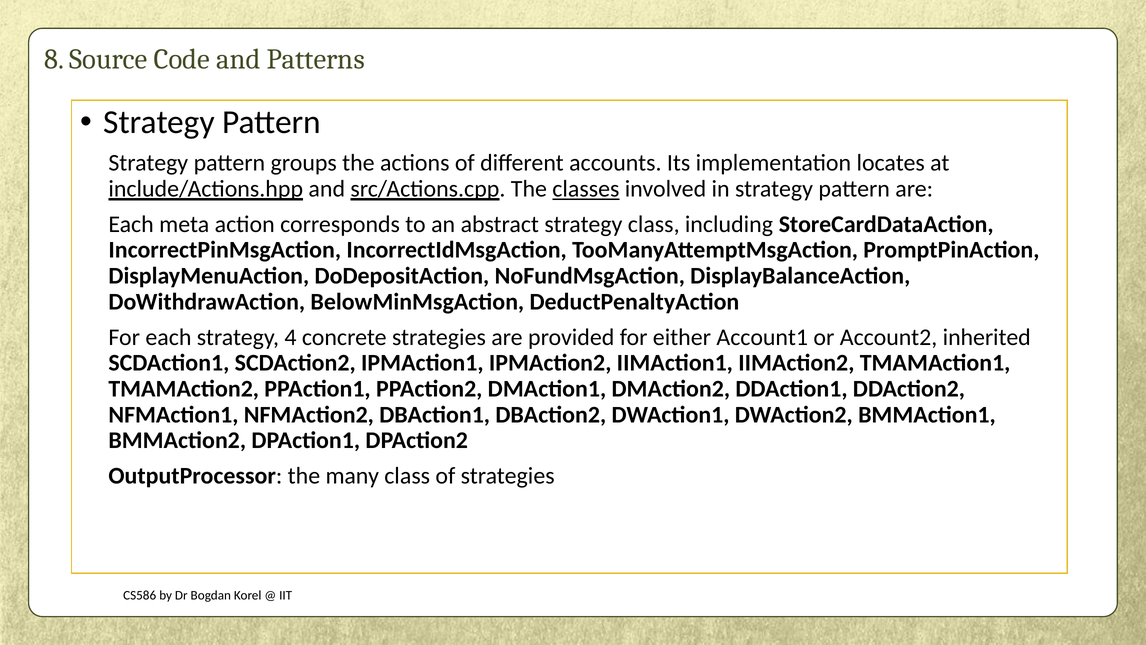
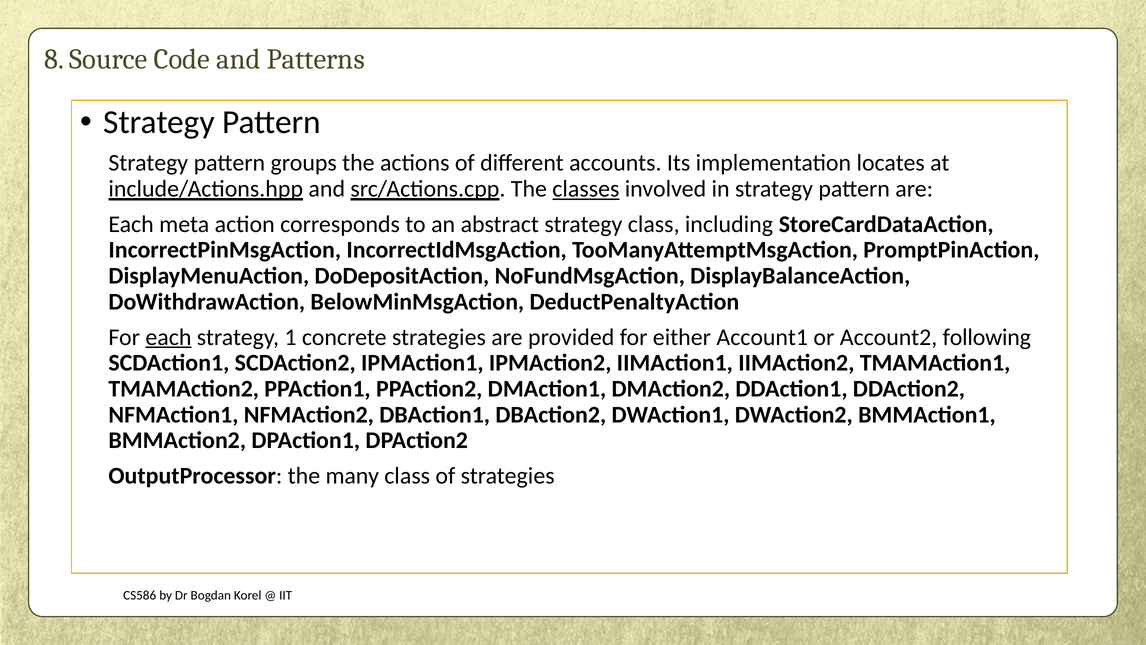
each underline: none -> present (168, 337)
4: 4 -> 1 (290, 337)
inherited: inherited -> following (987, 337)
